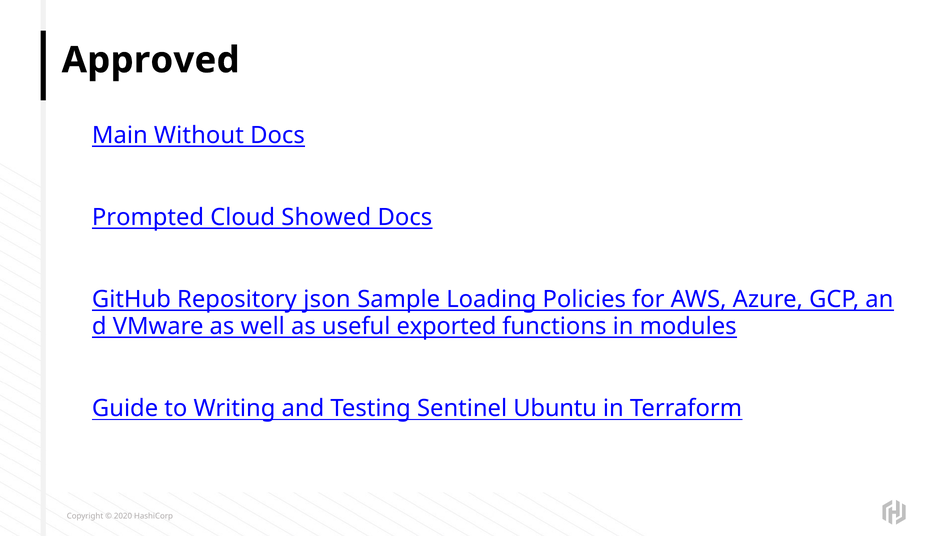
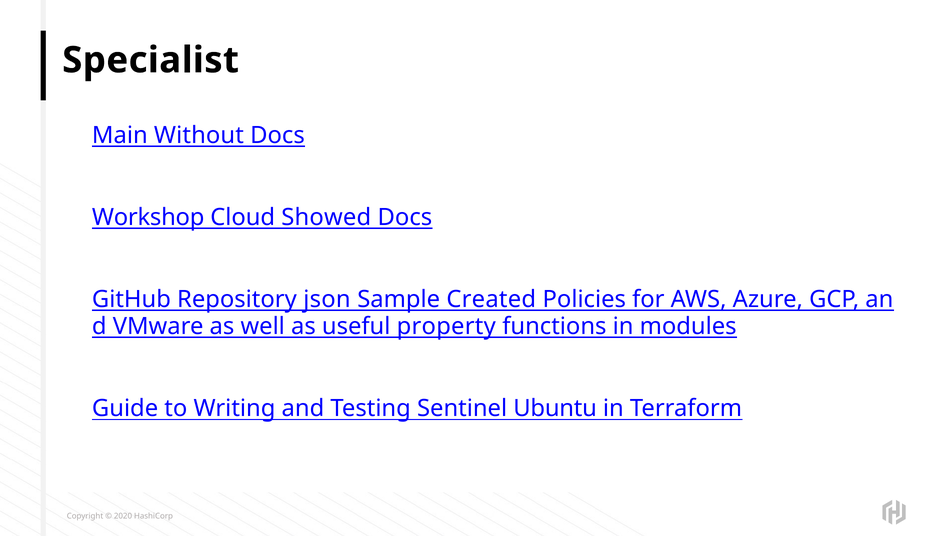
Approved: Approved -> Specialist (151, 60)
Prompted: Prompted -> Workshop (148, 217)
Loading: Loading -> Created (491, 299)
exported: exported -> property (446, 326)
